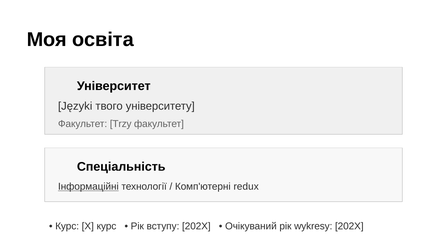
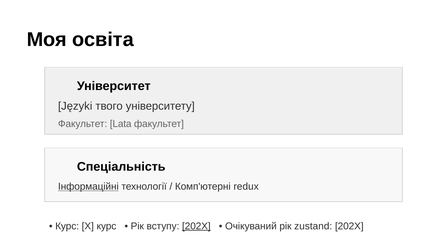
Trzy: Trzy -> Lata (121, 124)
202X underline: none -> present (196, 226)
wykresy: wykresy -> zustand (313, 226)
